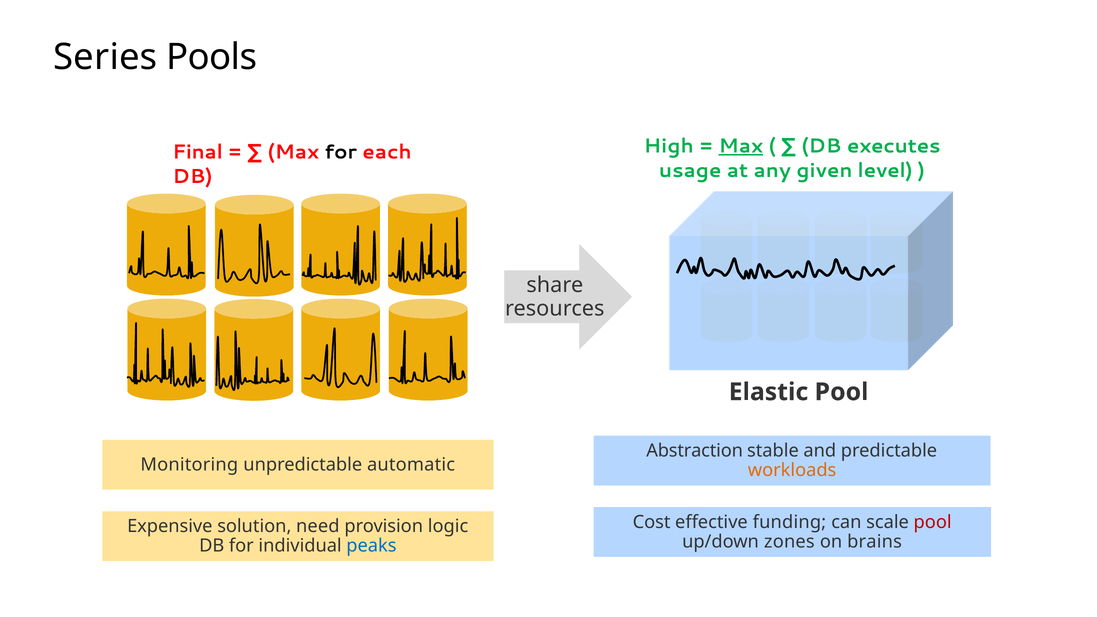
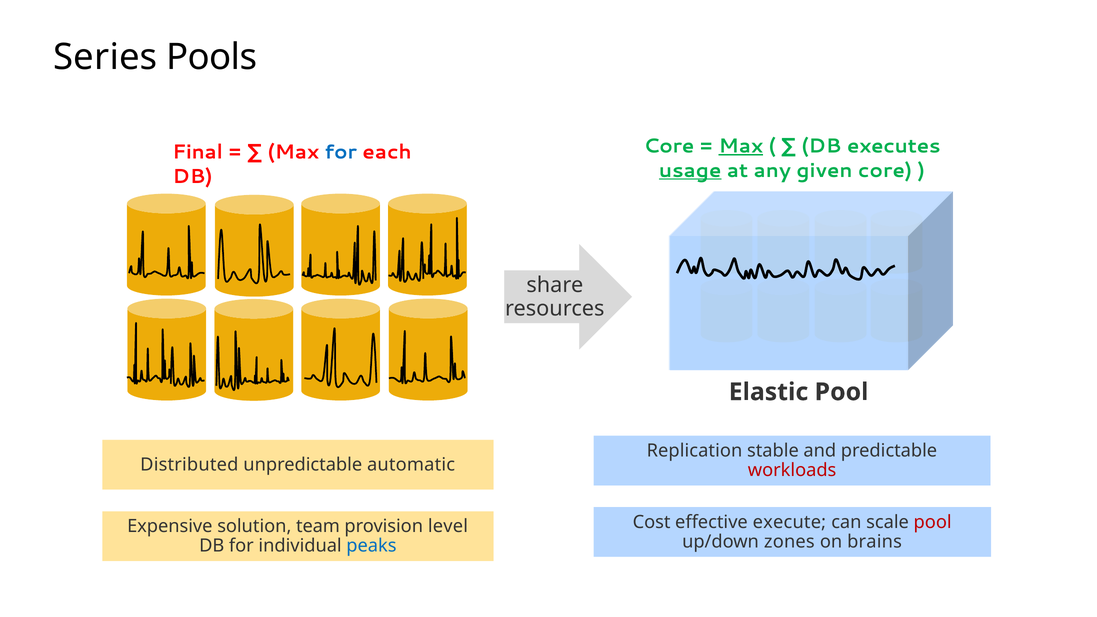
High: High -> Core (669, 146)
for colour: black -> blue (341, 152)
usage underline: none -> present (690, 170)
given level: level -> core (885, 170)
Abstraction: Abstraction -> Replication (694, 451)
Monitoring: Monitoring -> Distributed (189, 465)
workloads colour: orange -> red (792, 470)
funding: funding -> execute (789, 522)
need: need -> team (318, 526)
logic: logic -> level (448, 526)
